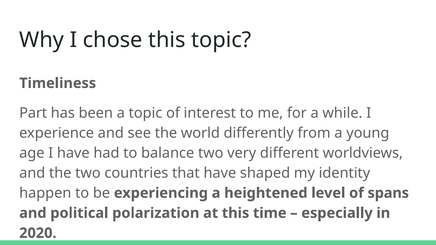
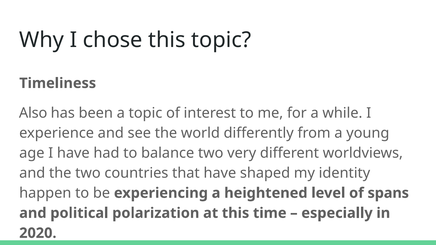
Part: Part -> Also (33, 113)
